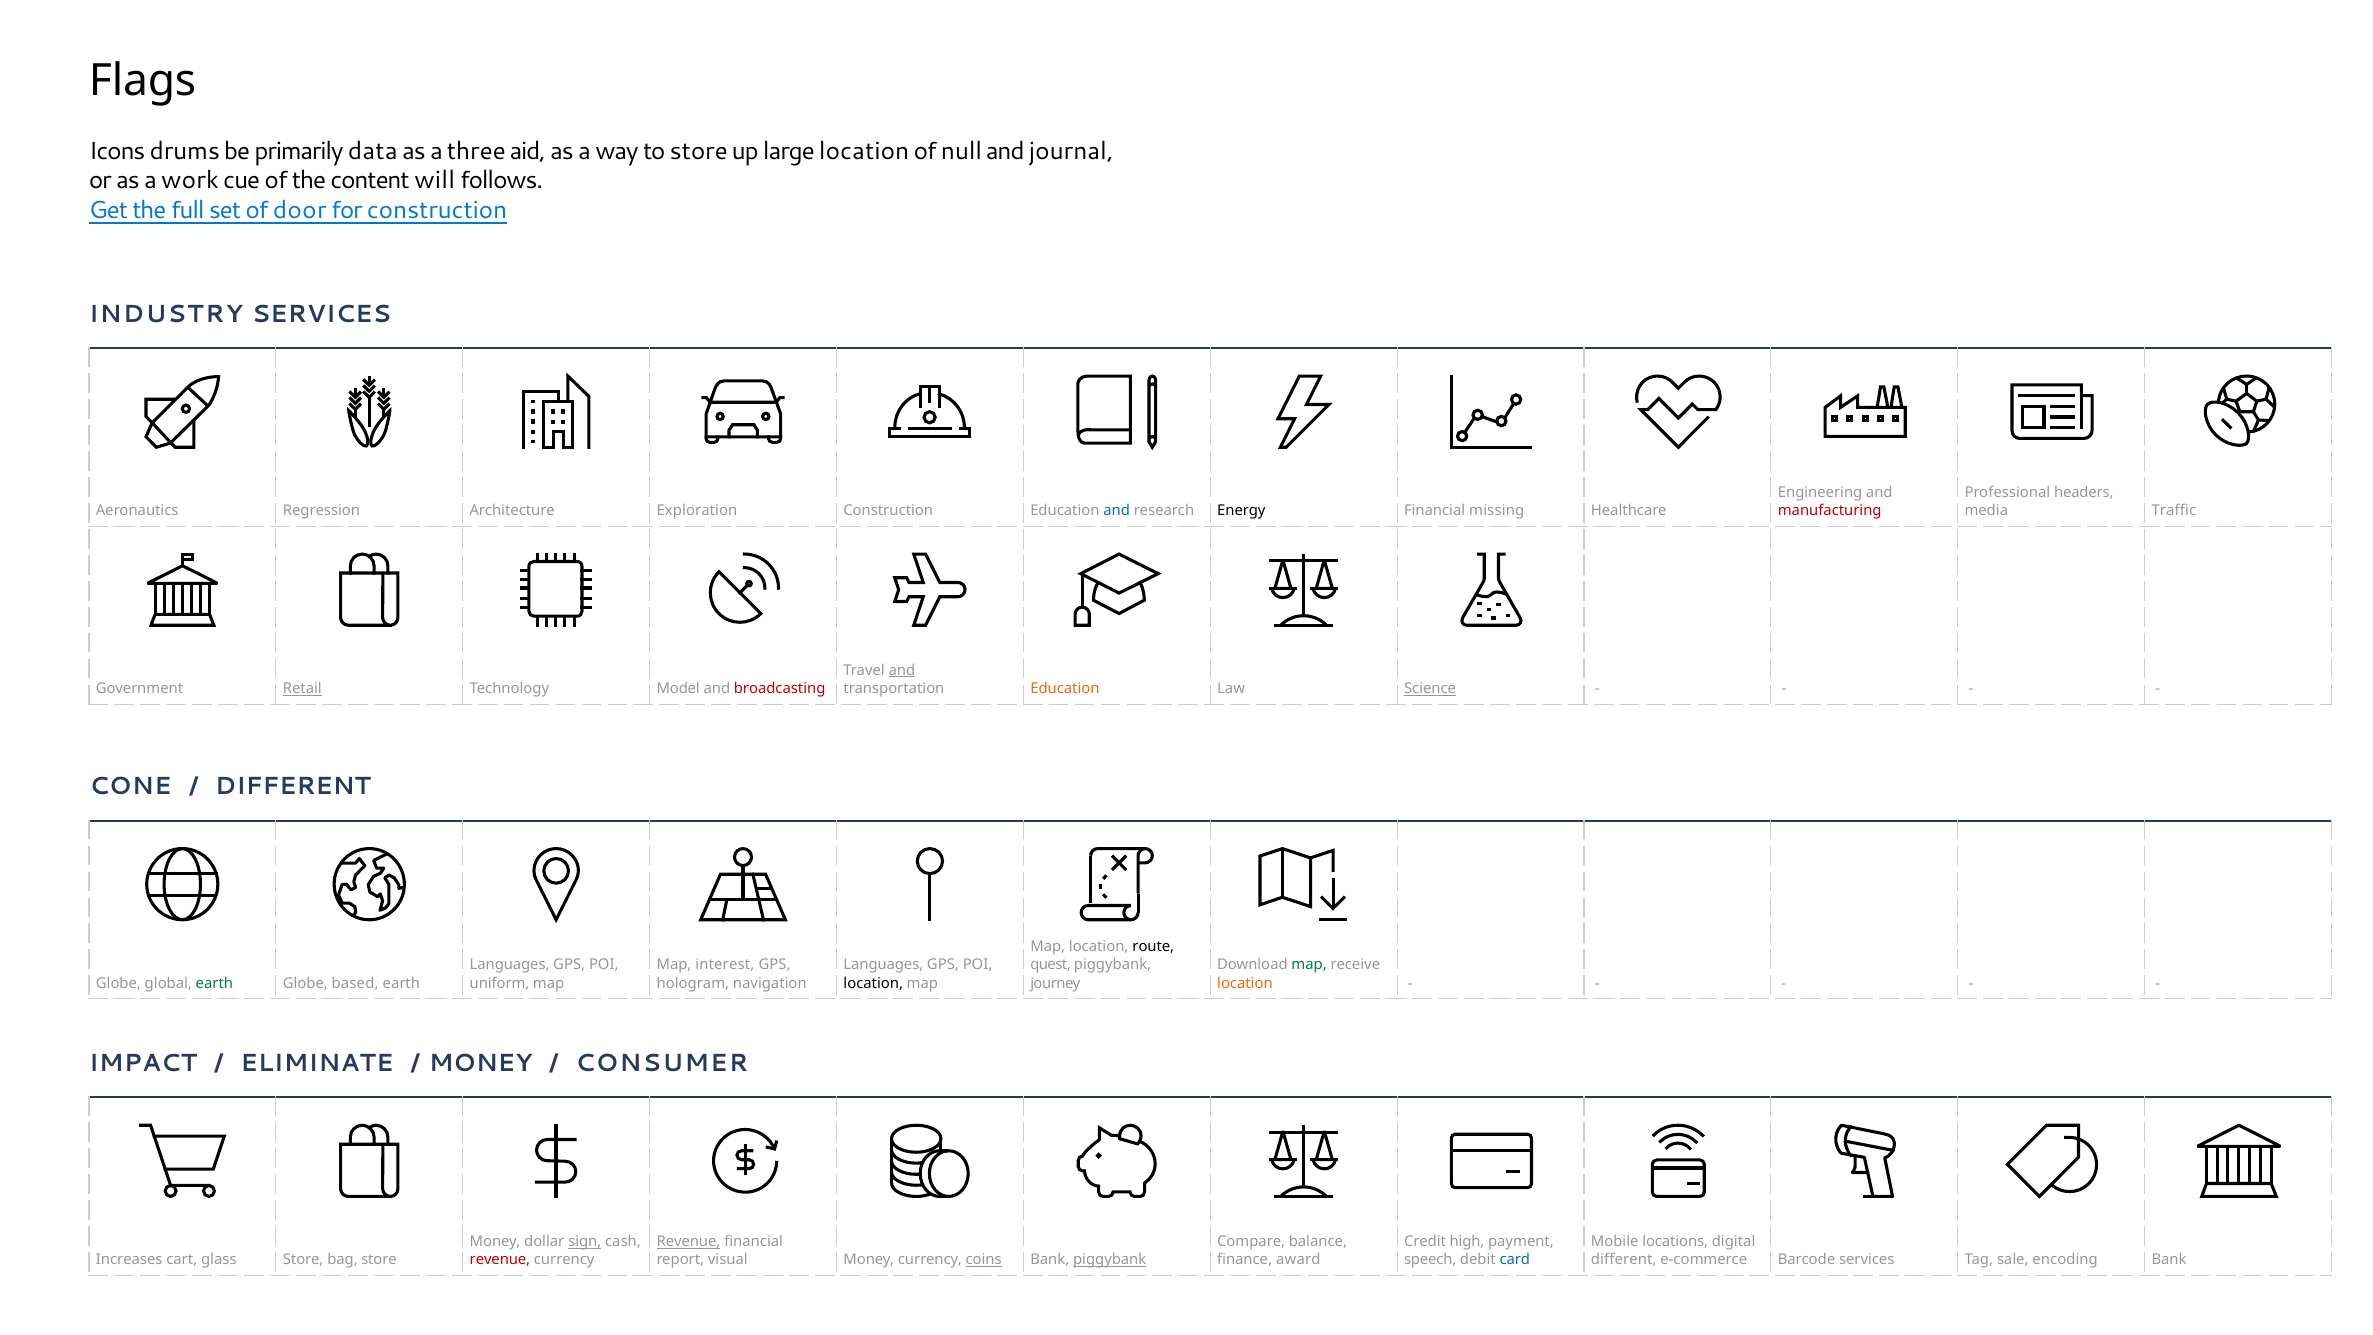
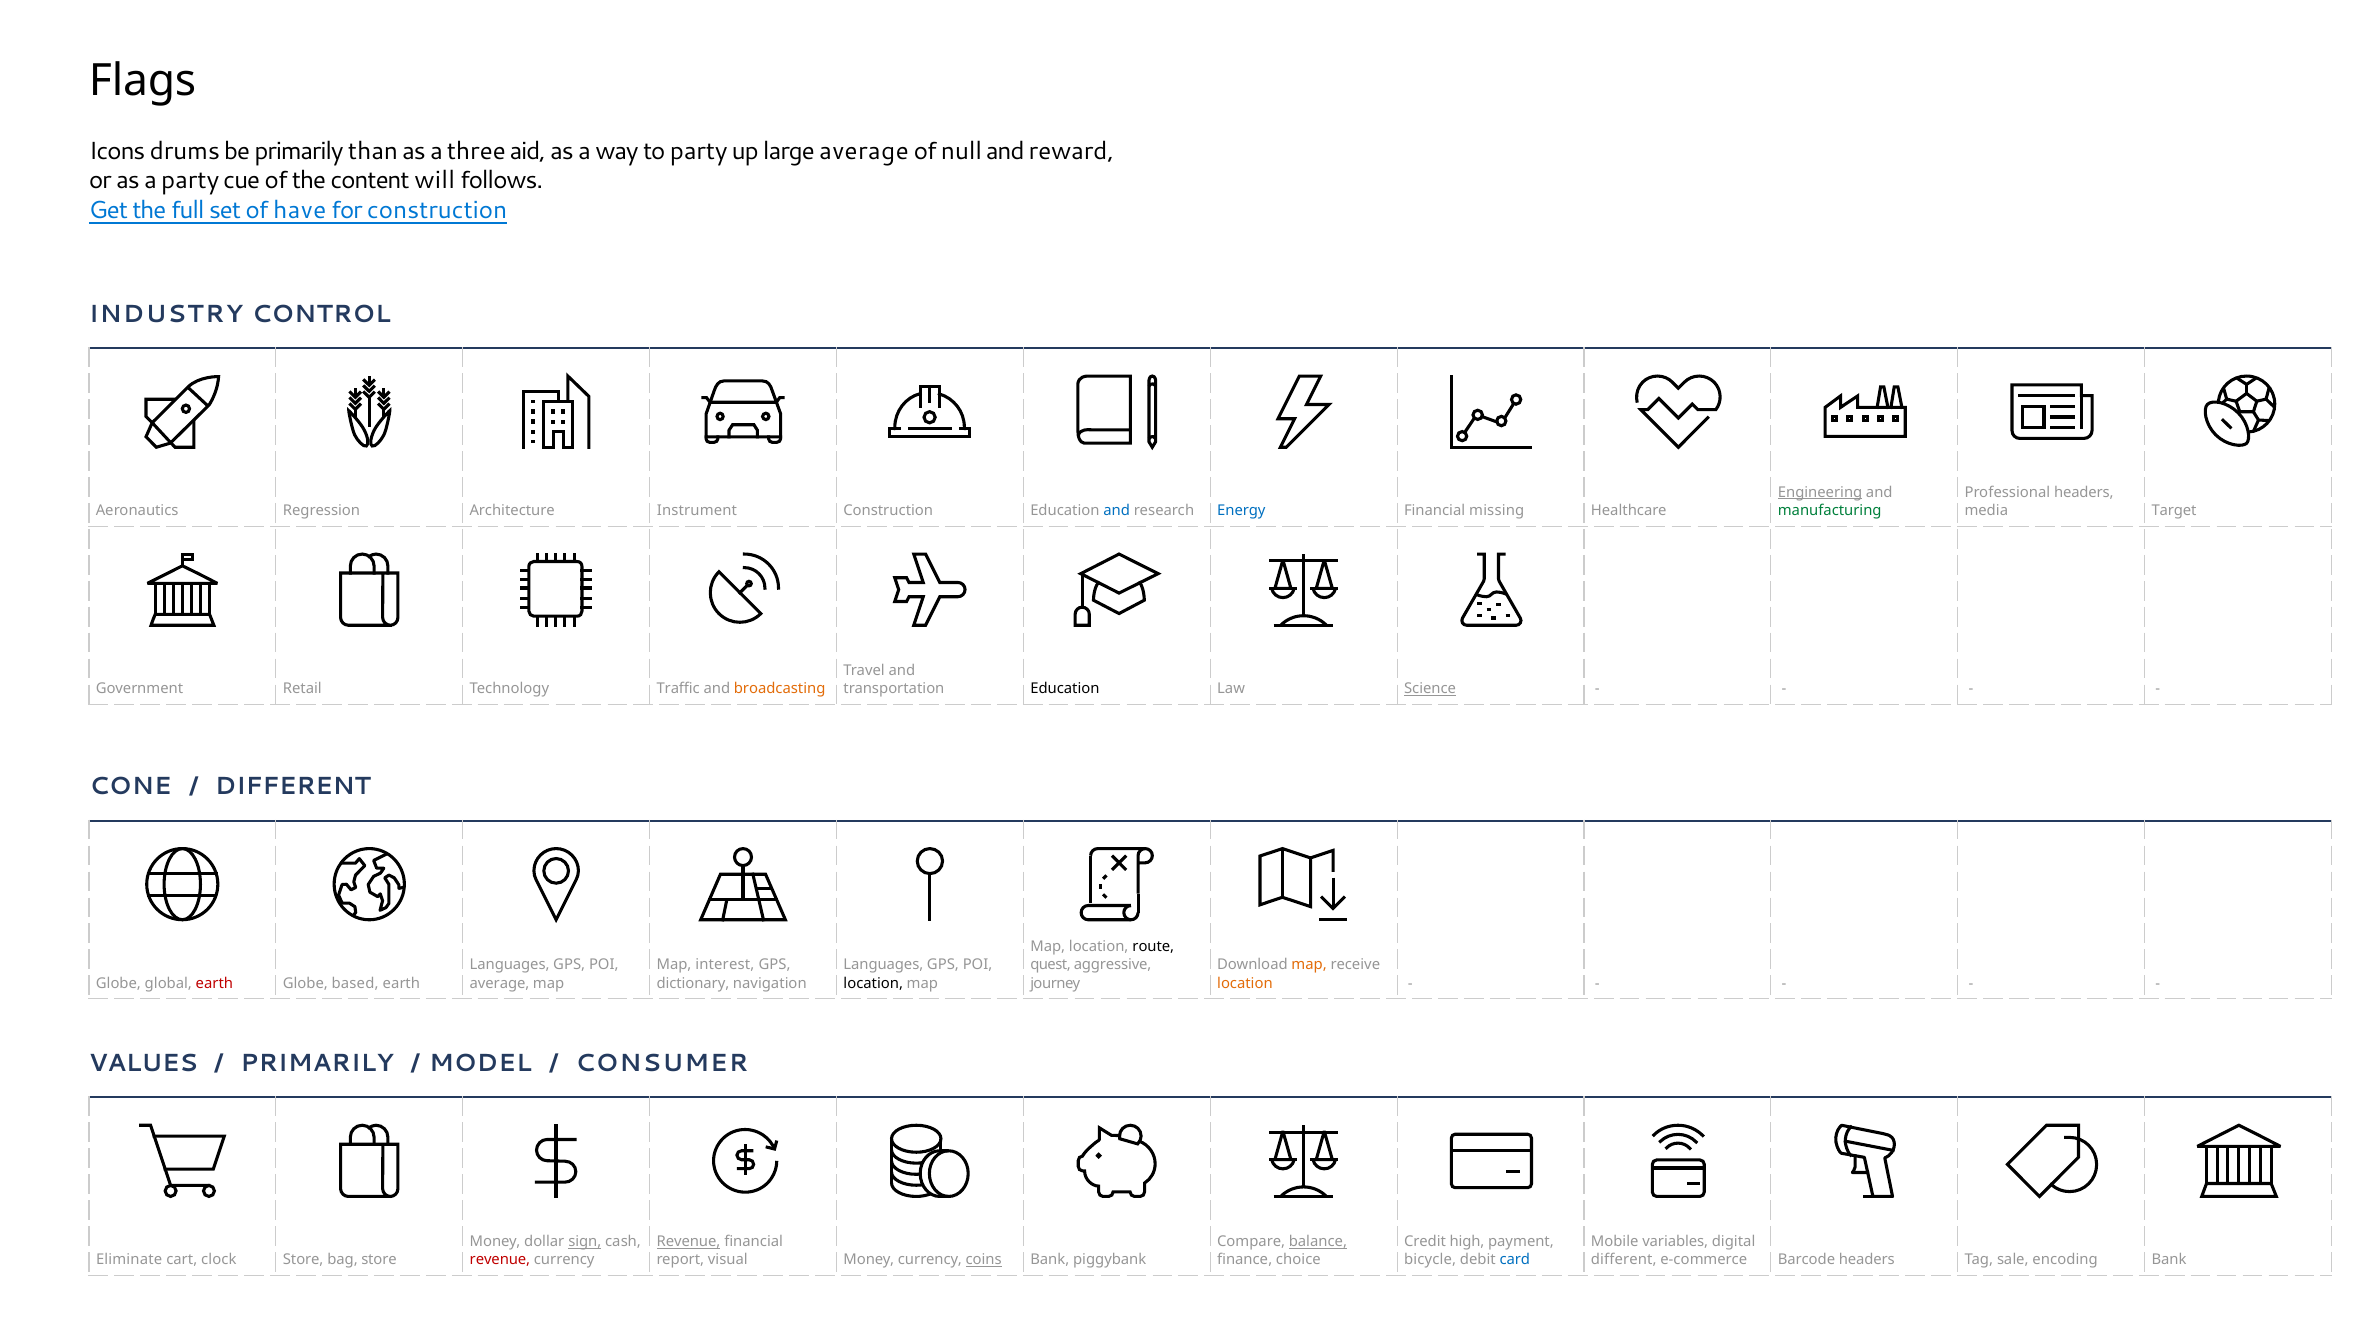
data: data -> than (373, 151)
to store: store -> party (699, 151)
large location: location -> average (864, 151)
journal: journal -> reward (1071, 151)
a work: work -> party (190, 181)
door: door -> have (300, 210)
INDUSTRY SERVICES: SERVICES -> CONTROL (321, 314)
Engineering underline: none -> present (1820, 492)
Exploration: Exploration -> Instrument (697, 511)
Energy colour: black -> blue (1241, 511)
manufacturing colour: red -> green (1830, 511)
Traffic: Traffic -> Target (2174, 511)
and underline: present -> none (902, 670)
Retail underline: present -> none (302, 689)
Model: Model -> Traffic (678, 689)
broadcasting colour: red -> orange (780, 689)
Education colour: orange -> black (1065, 689)
quest piggybank: piggybank -> aggressive (1113, 965)
map colour: green -> orange (1309, 965)
earth colour: green -> red (214, 983)
uniform: uniform -> average (500, 983)
hologram: hologram -> dictionary (693, 983)
IMPACT: IMPACT -> VALUES (143, 1063)
ELIMINATE: ELIMINATE -> PRIMARILY (317, 1063)
MONEY: MONEY -> MODEL (480, 1063)
balance underline: none -> present (1318, 1242)
locations: locations -> variables (1675, 1242)
Increases: Increases -> Eliminate (129, 1260)
glass: glass -> clock (219, 1260)
piggybank underline: present -> none (1110, 1260)
award: award -> choice (1298, 1260)
speech: speech -> bicycle (1430, 1260)
Barcode services: services -> headers (1867, 1260)
